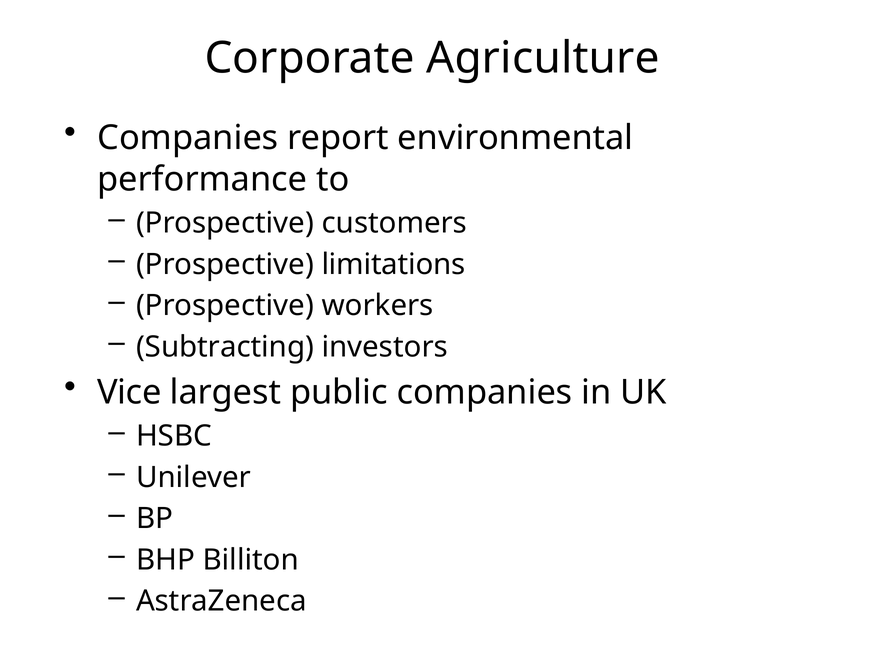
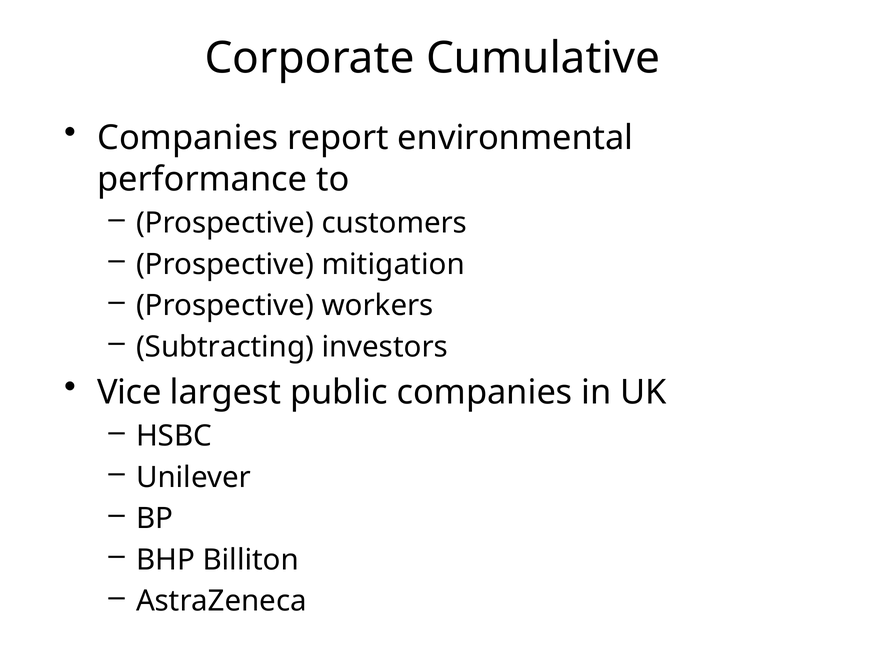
Agriculture: Agriculture -> Cumulative (543, 58)
limitations: limitations -> mitigation (393, 265)
